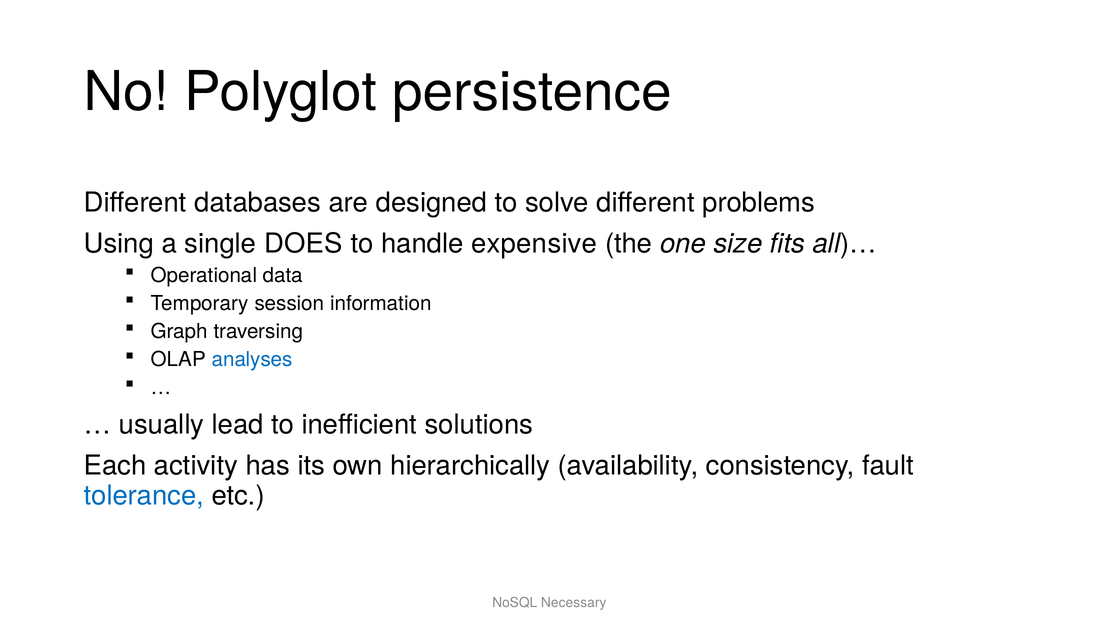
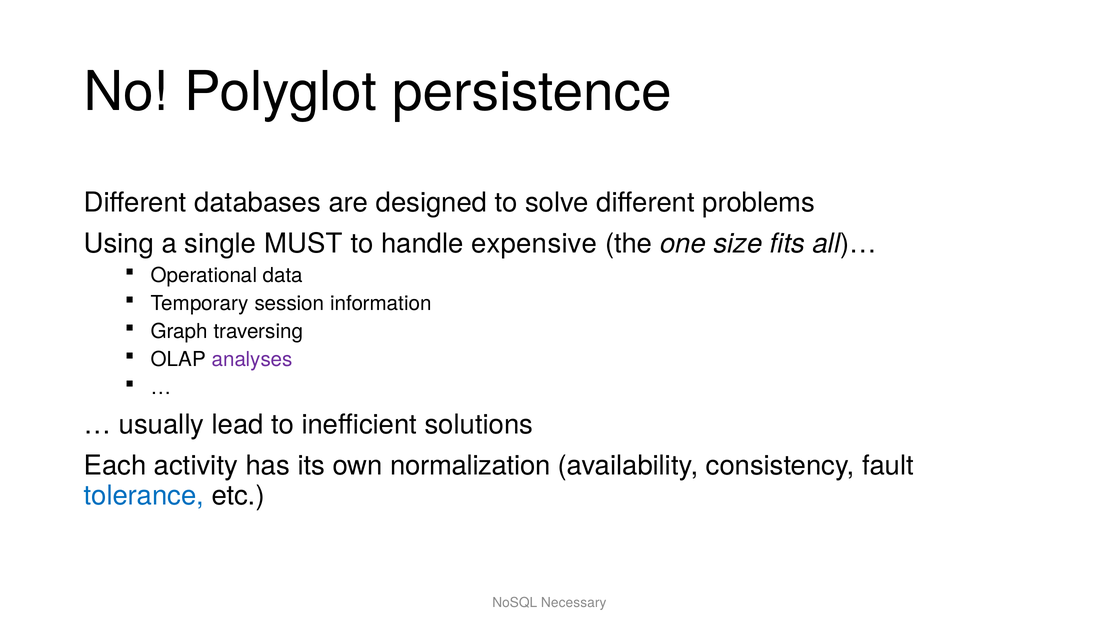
DOES: DOES -> MUST (303, 244)
analyses colour: blue -> purple (252, 360)
hierarchically: hierarchically -> normalization (470, 466)
